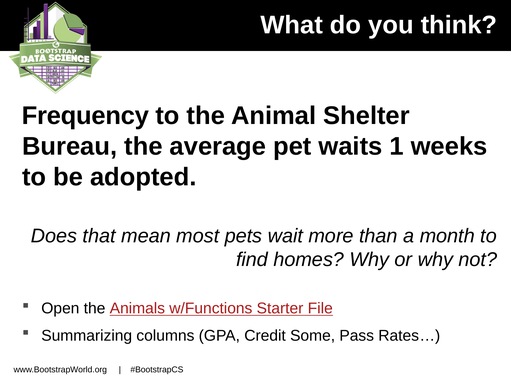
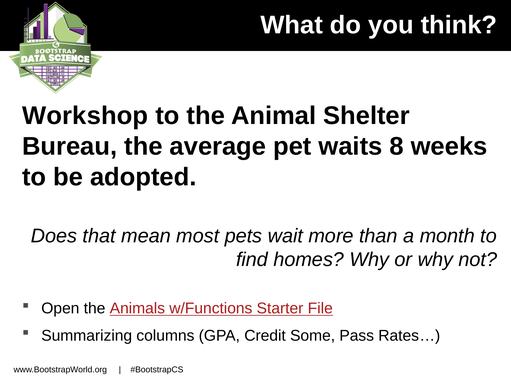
Frequency: Frequency -> Workshop (85, 116)
1: 1 -> 8 (397, 147)
